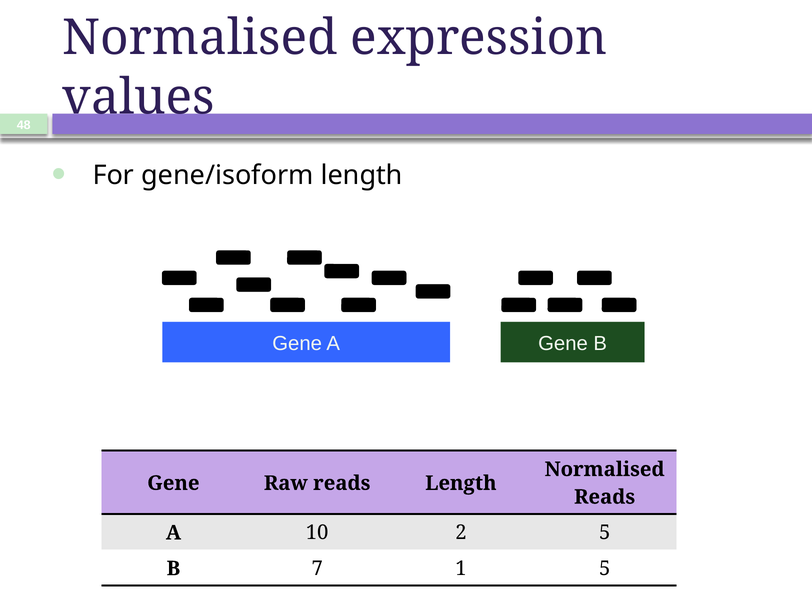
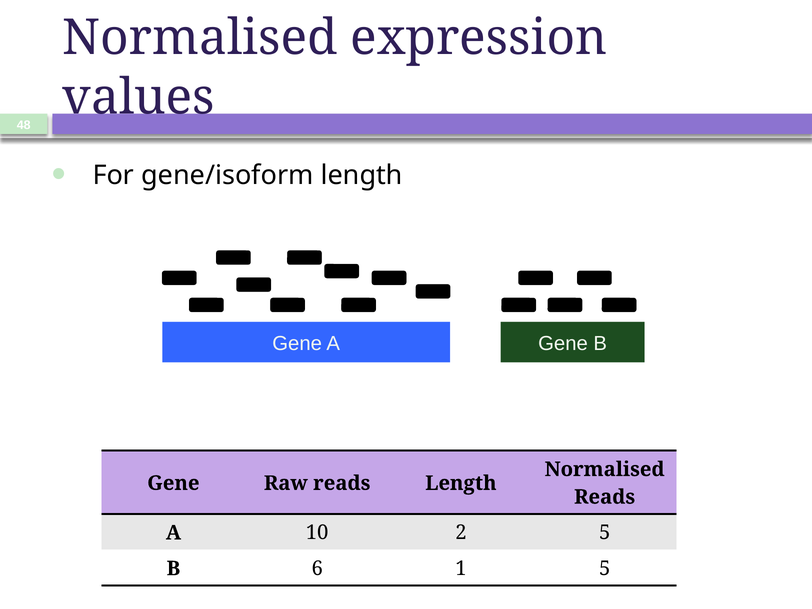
7: 7 -> 6 (317, 569)
